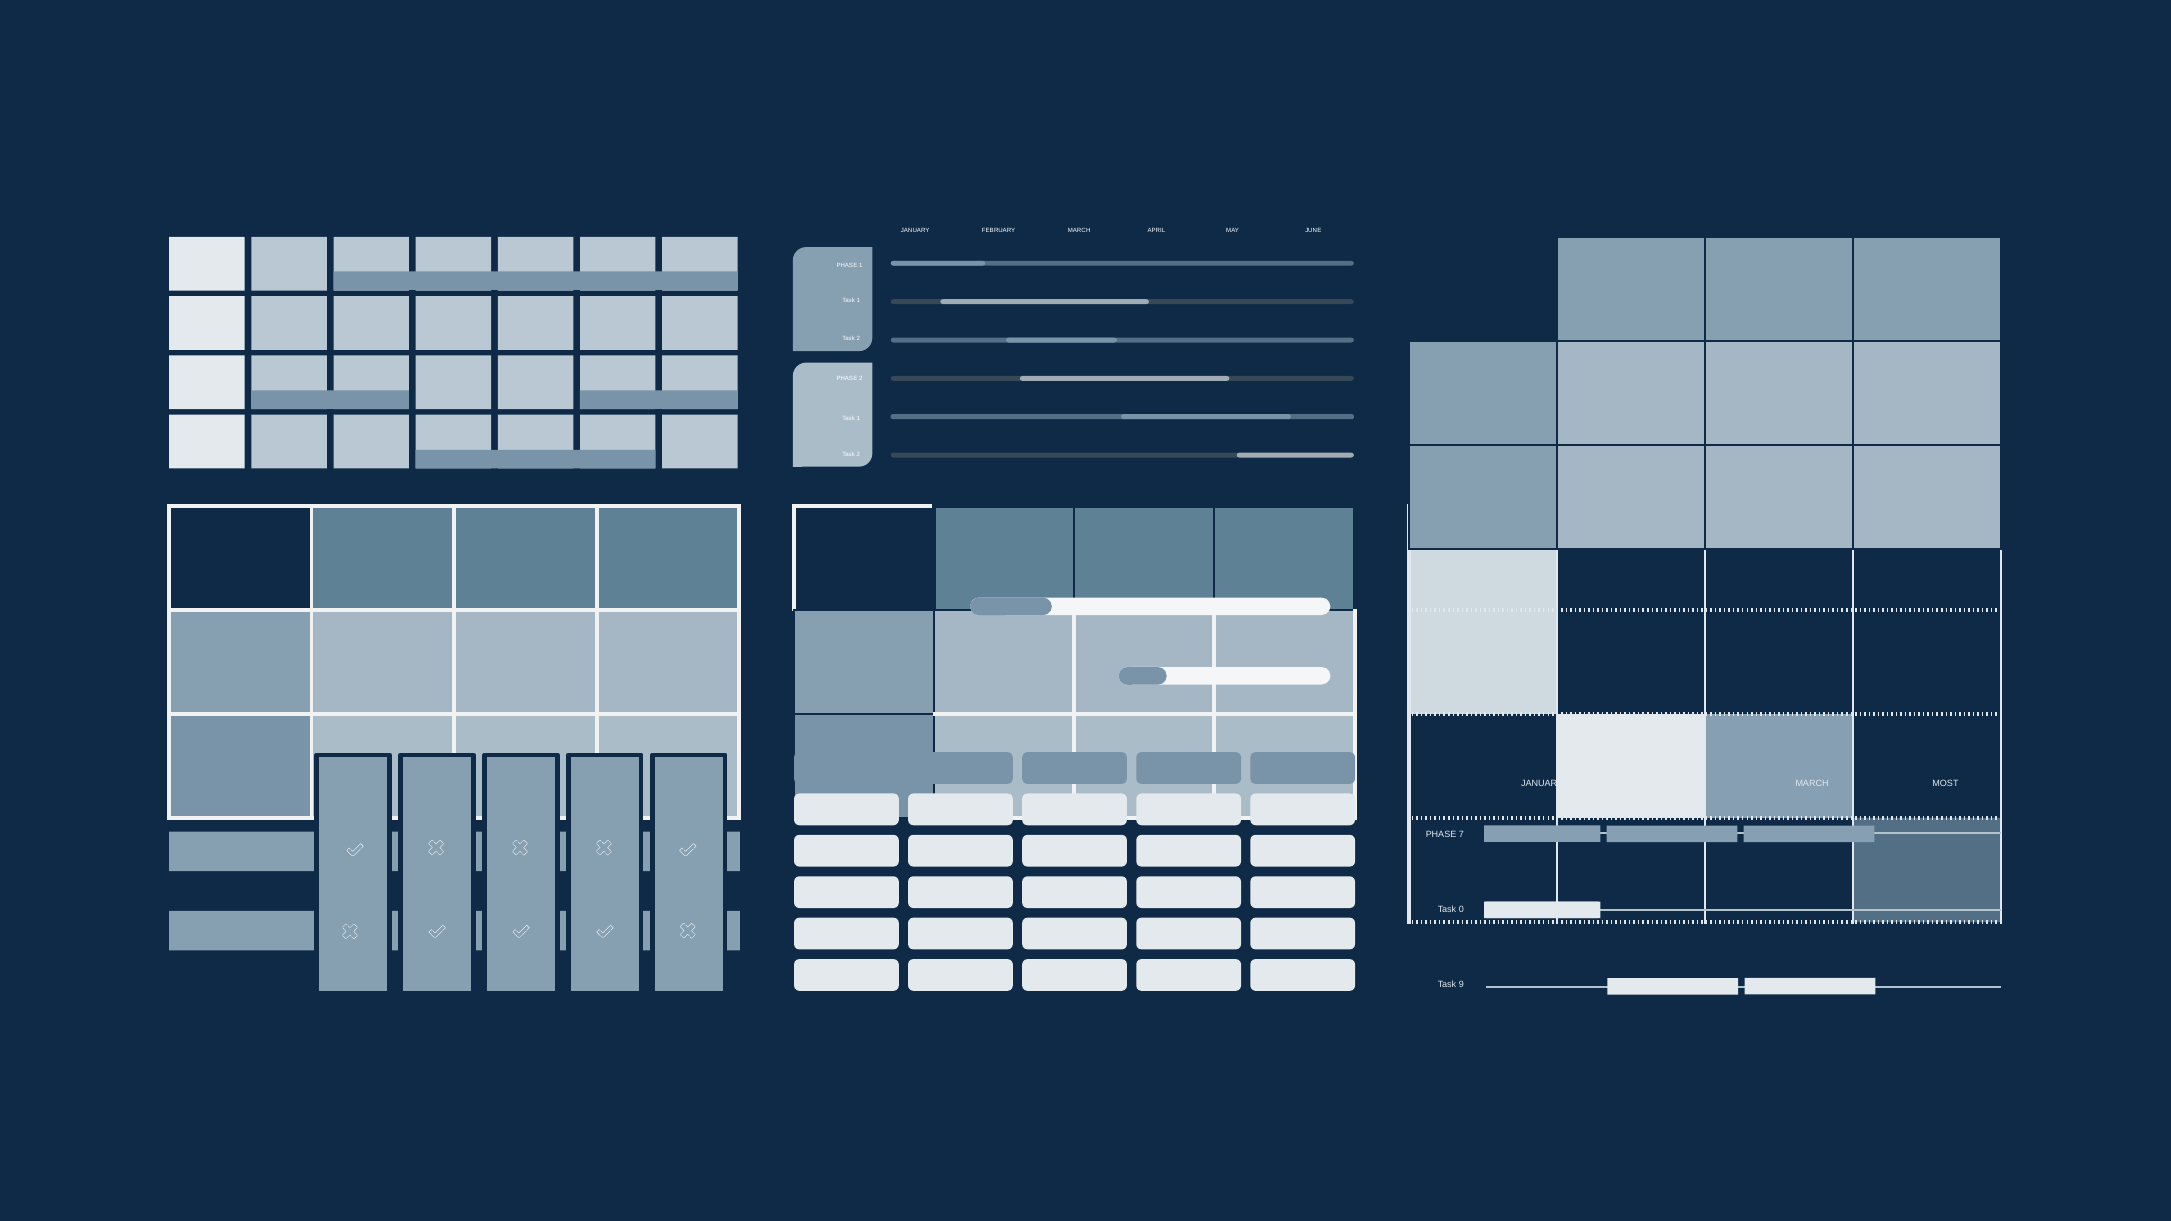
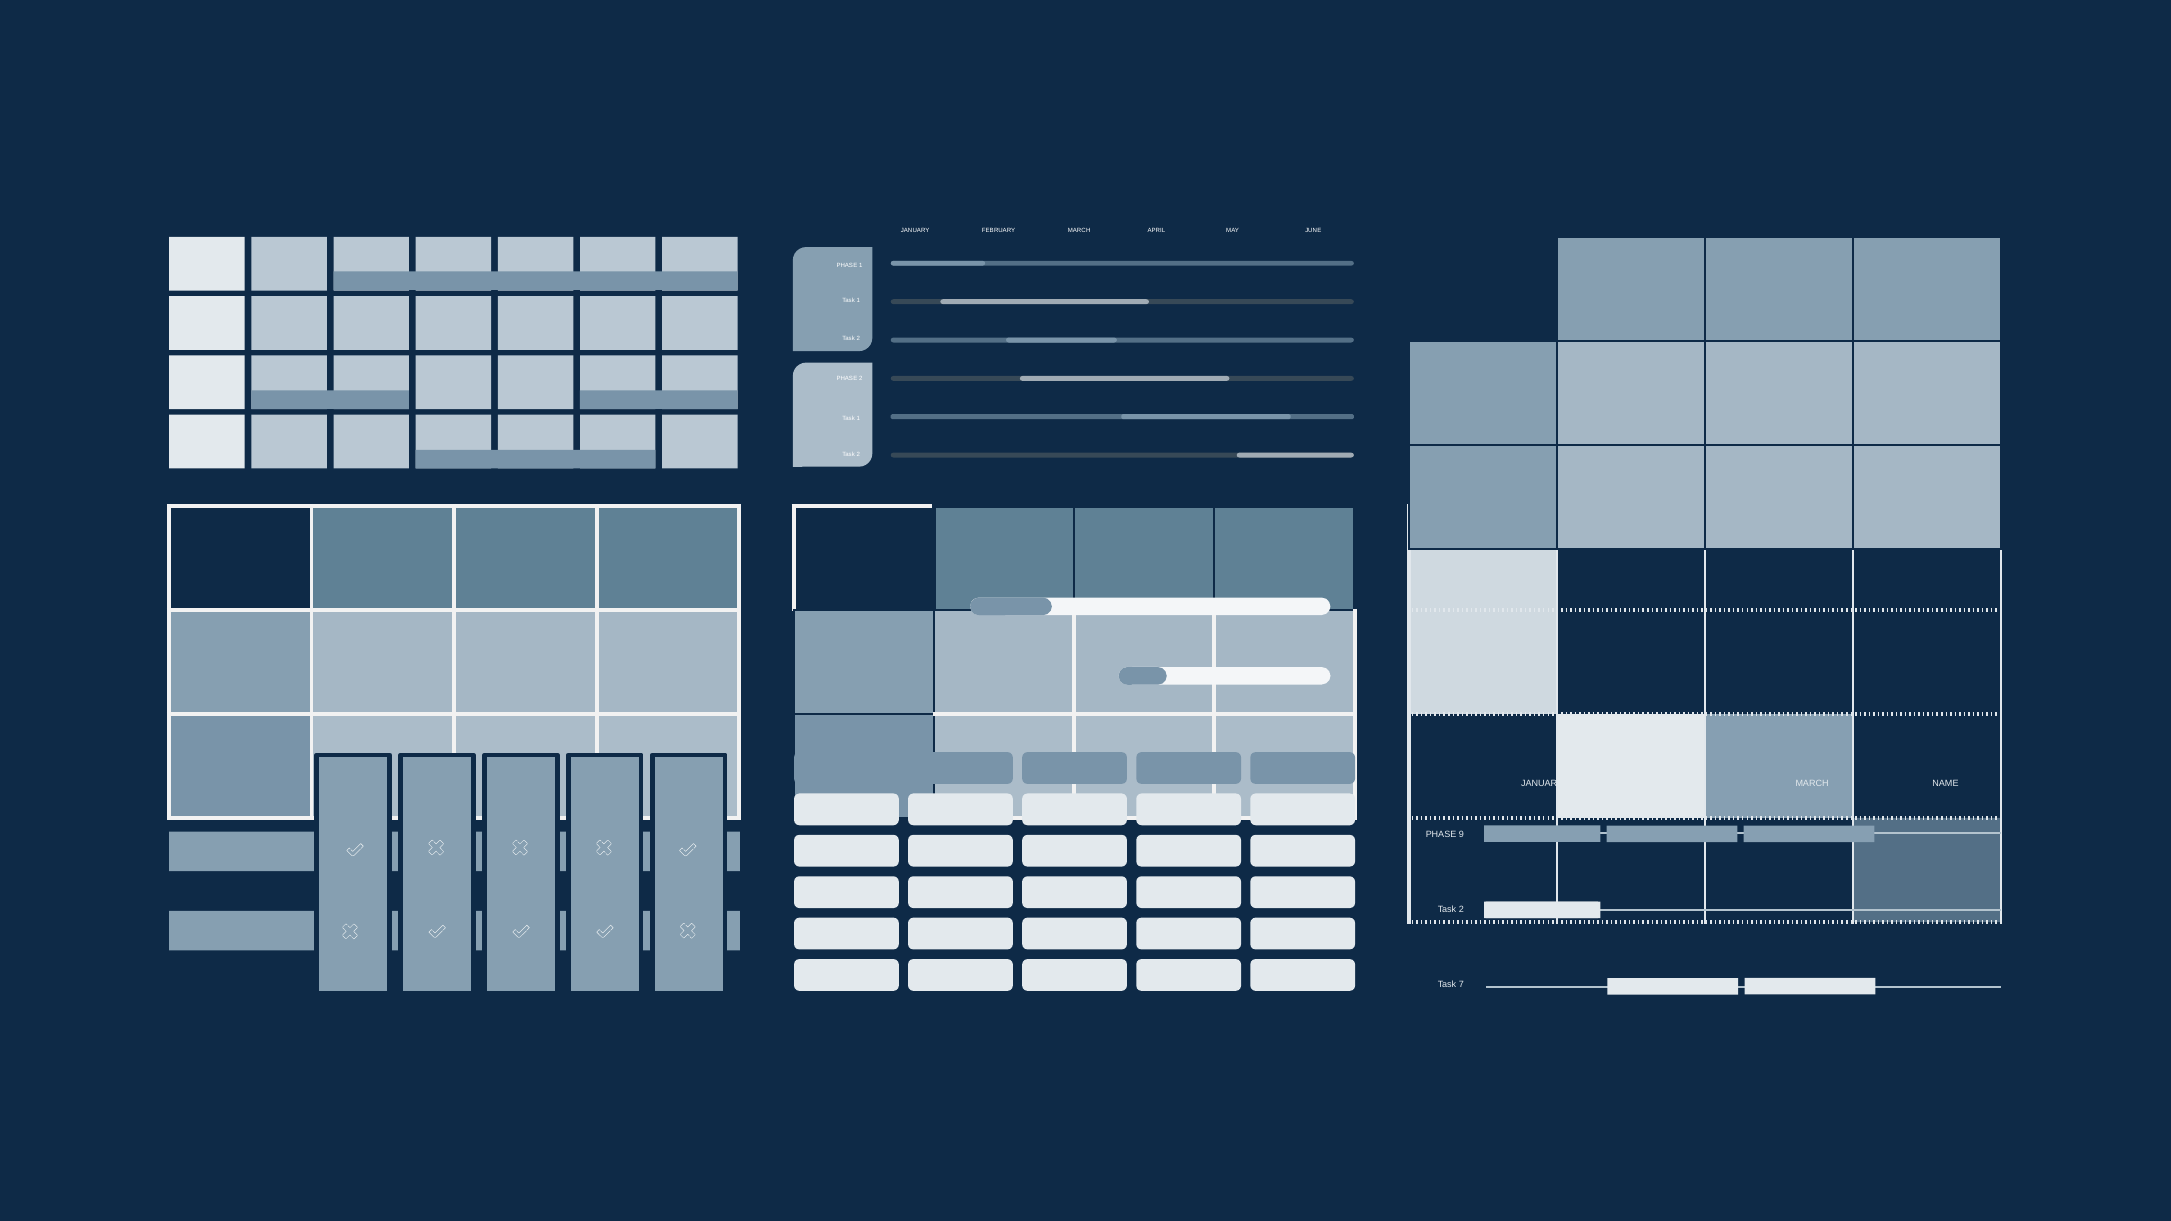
MOST: MOST -> NAME (1945, 784)
7: 7 -> 9 (1461, 834)
0: 0 -> 2 (1461, 909)
9: 9 -> 7 (1461, 984)
